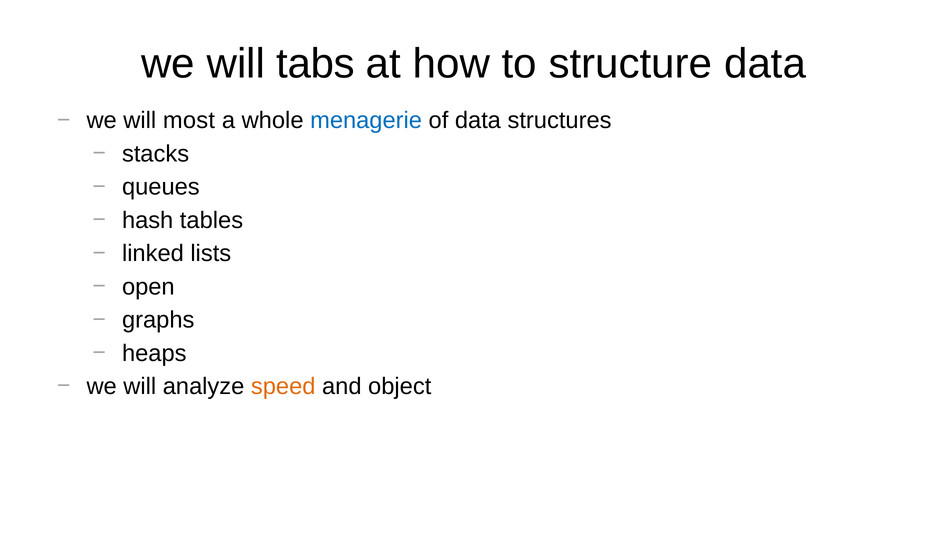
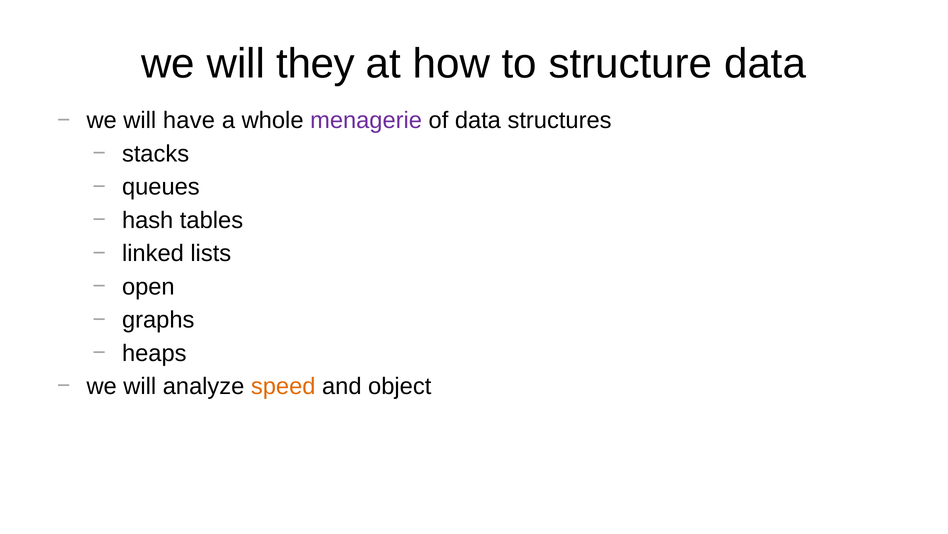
tabs: tabs -> they (316, 64)
most: most -> have (189, 120)
menagerie colour: blue -> purple (366, 120)
